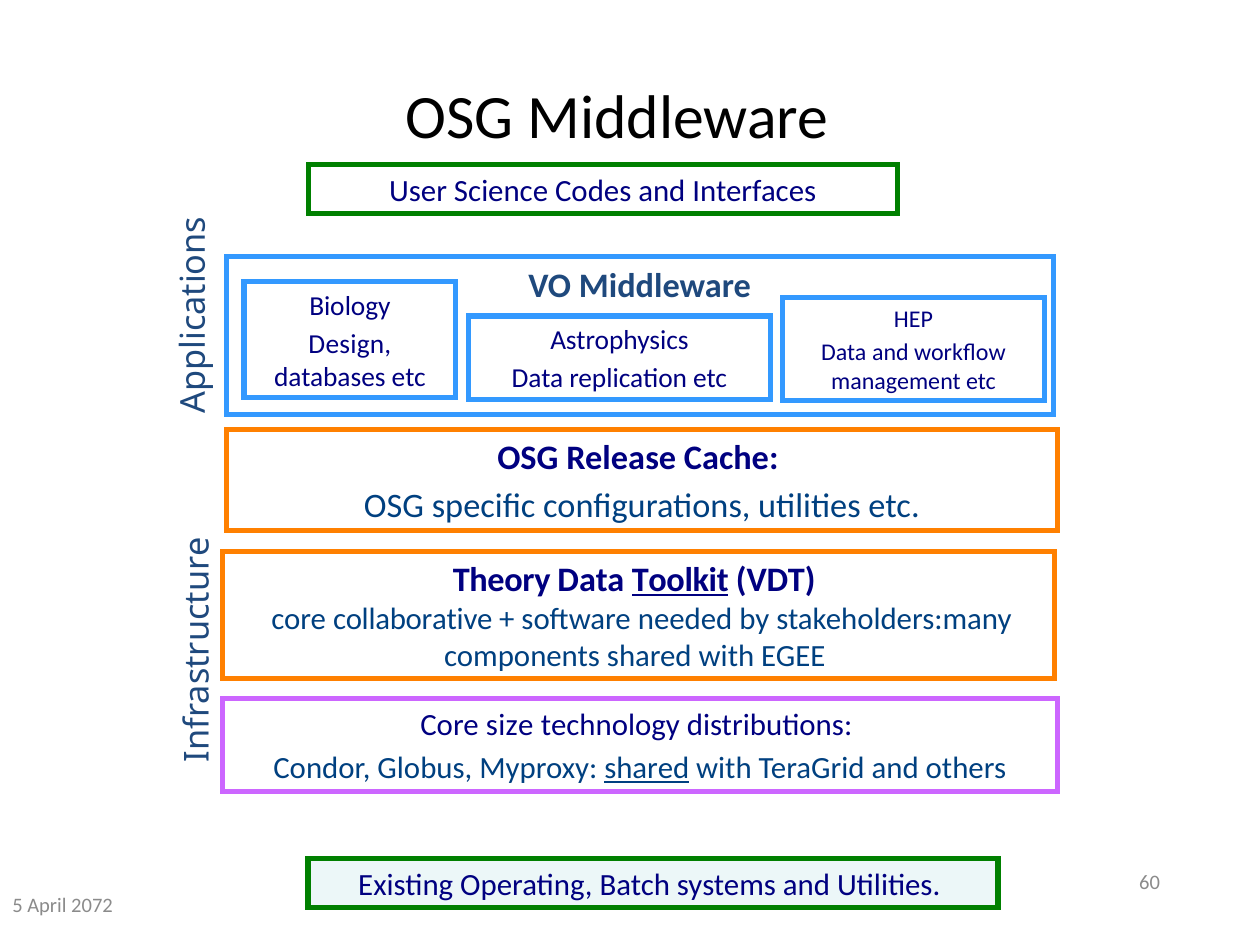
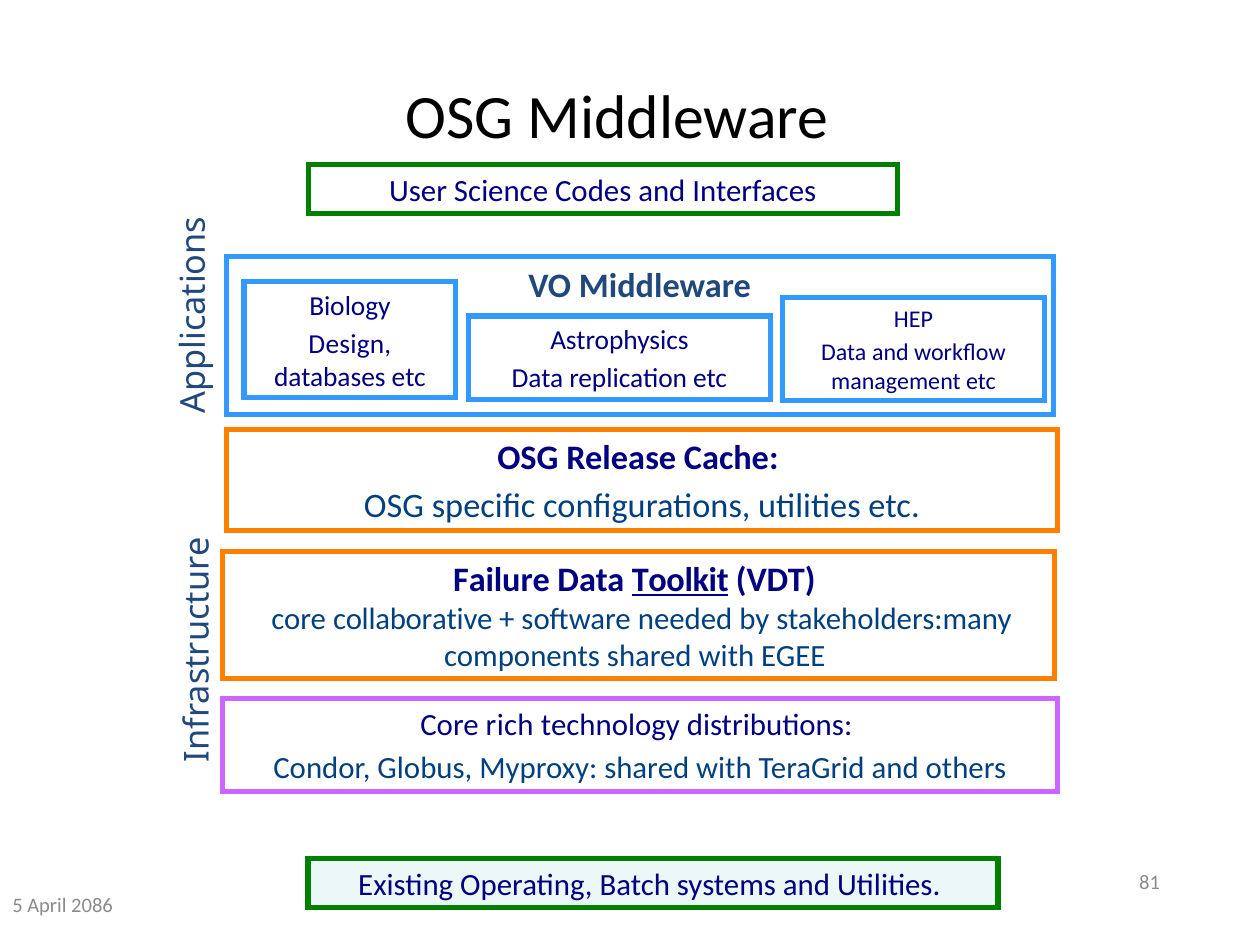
Theory: Theory -> Failure (502, 581)
size: size -> rich (510, 726)
shared underline: present -> none (647, 769)
60: 60 -> 81 (1150, 884)
2072: 2072 -> 2086 (92, 906)
